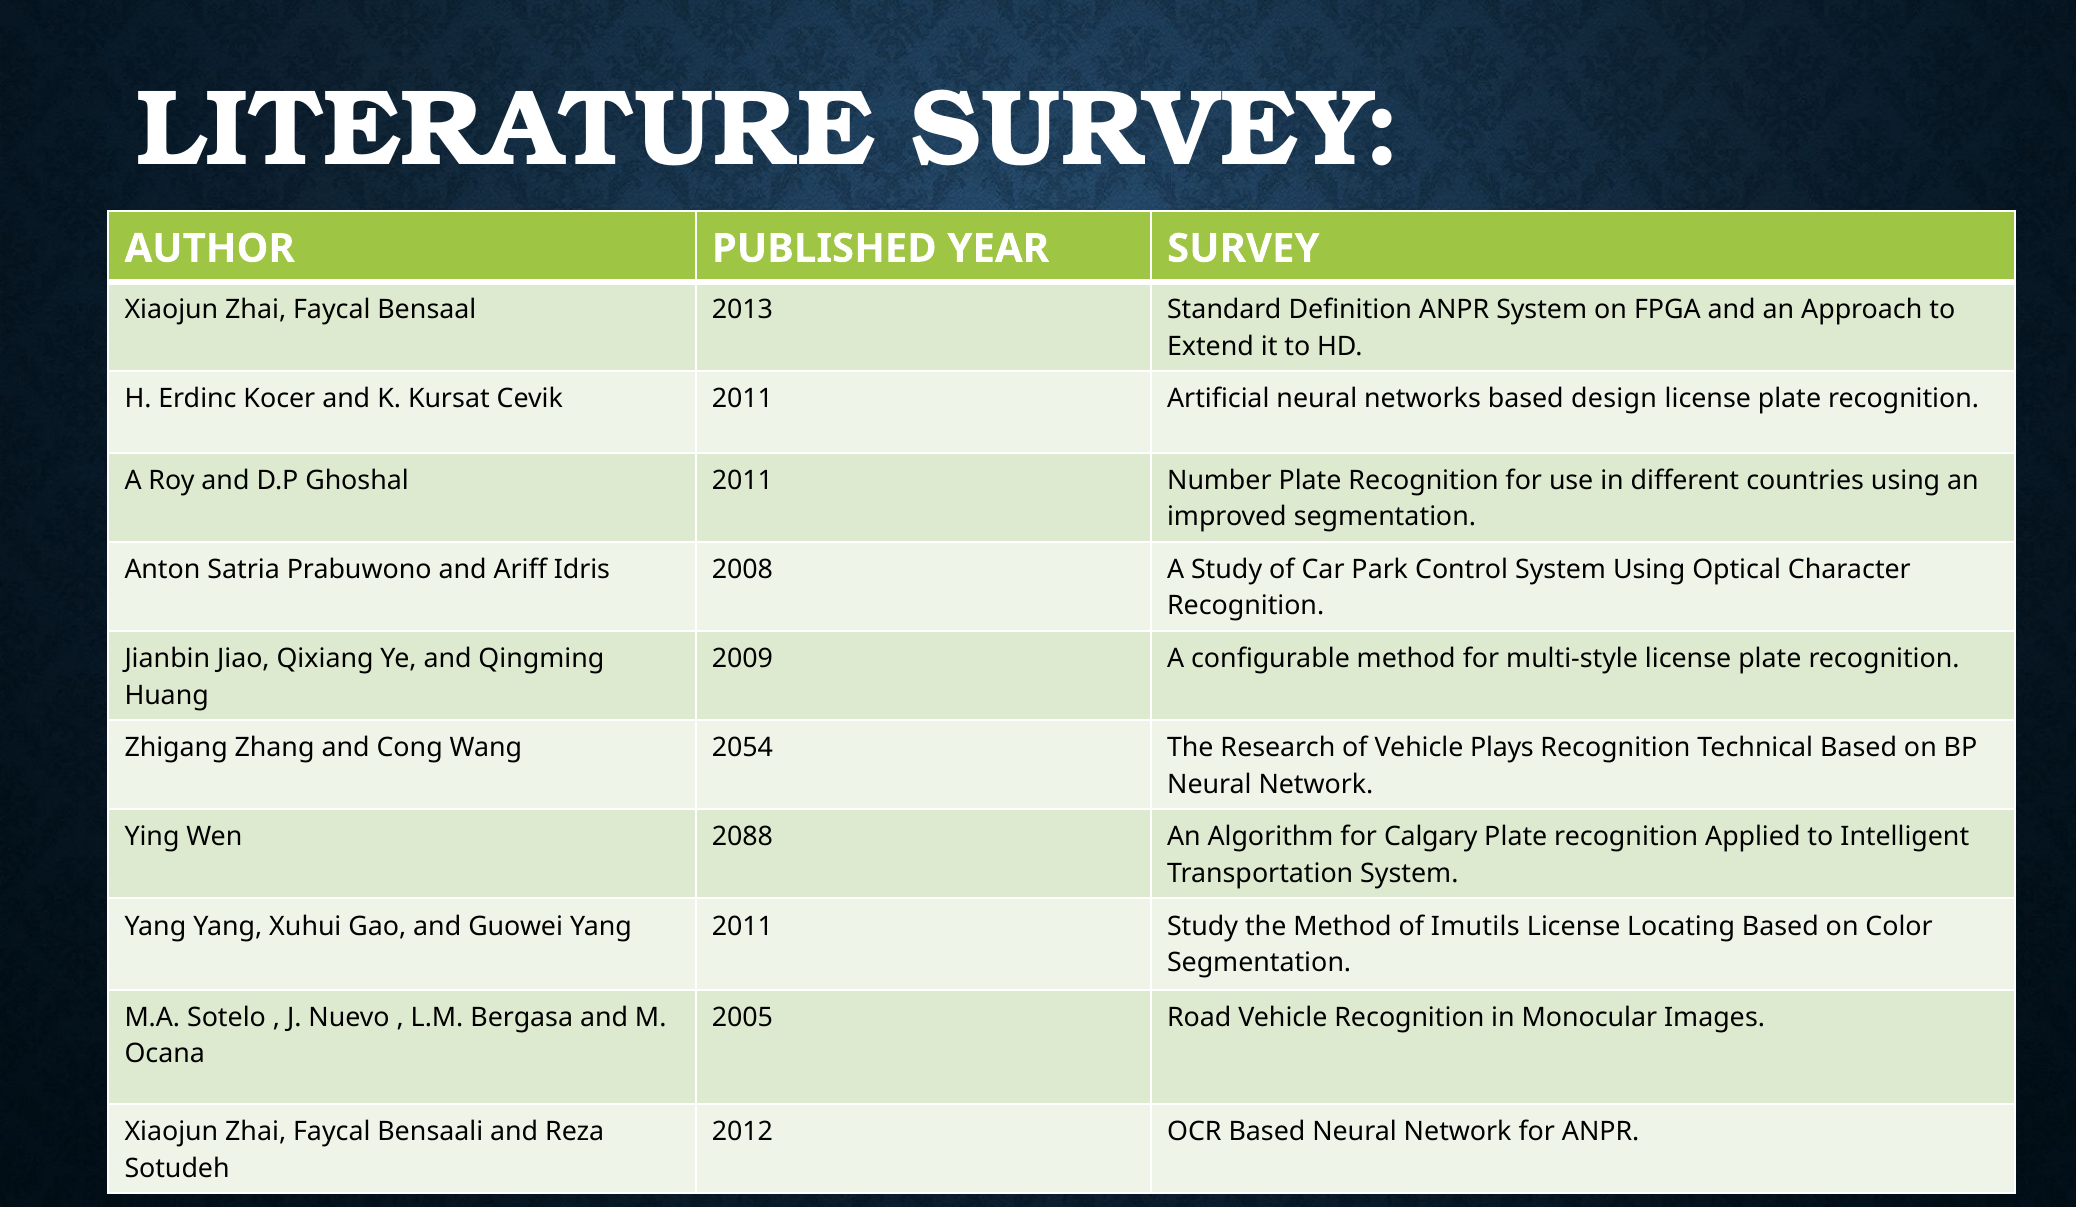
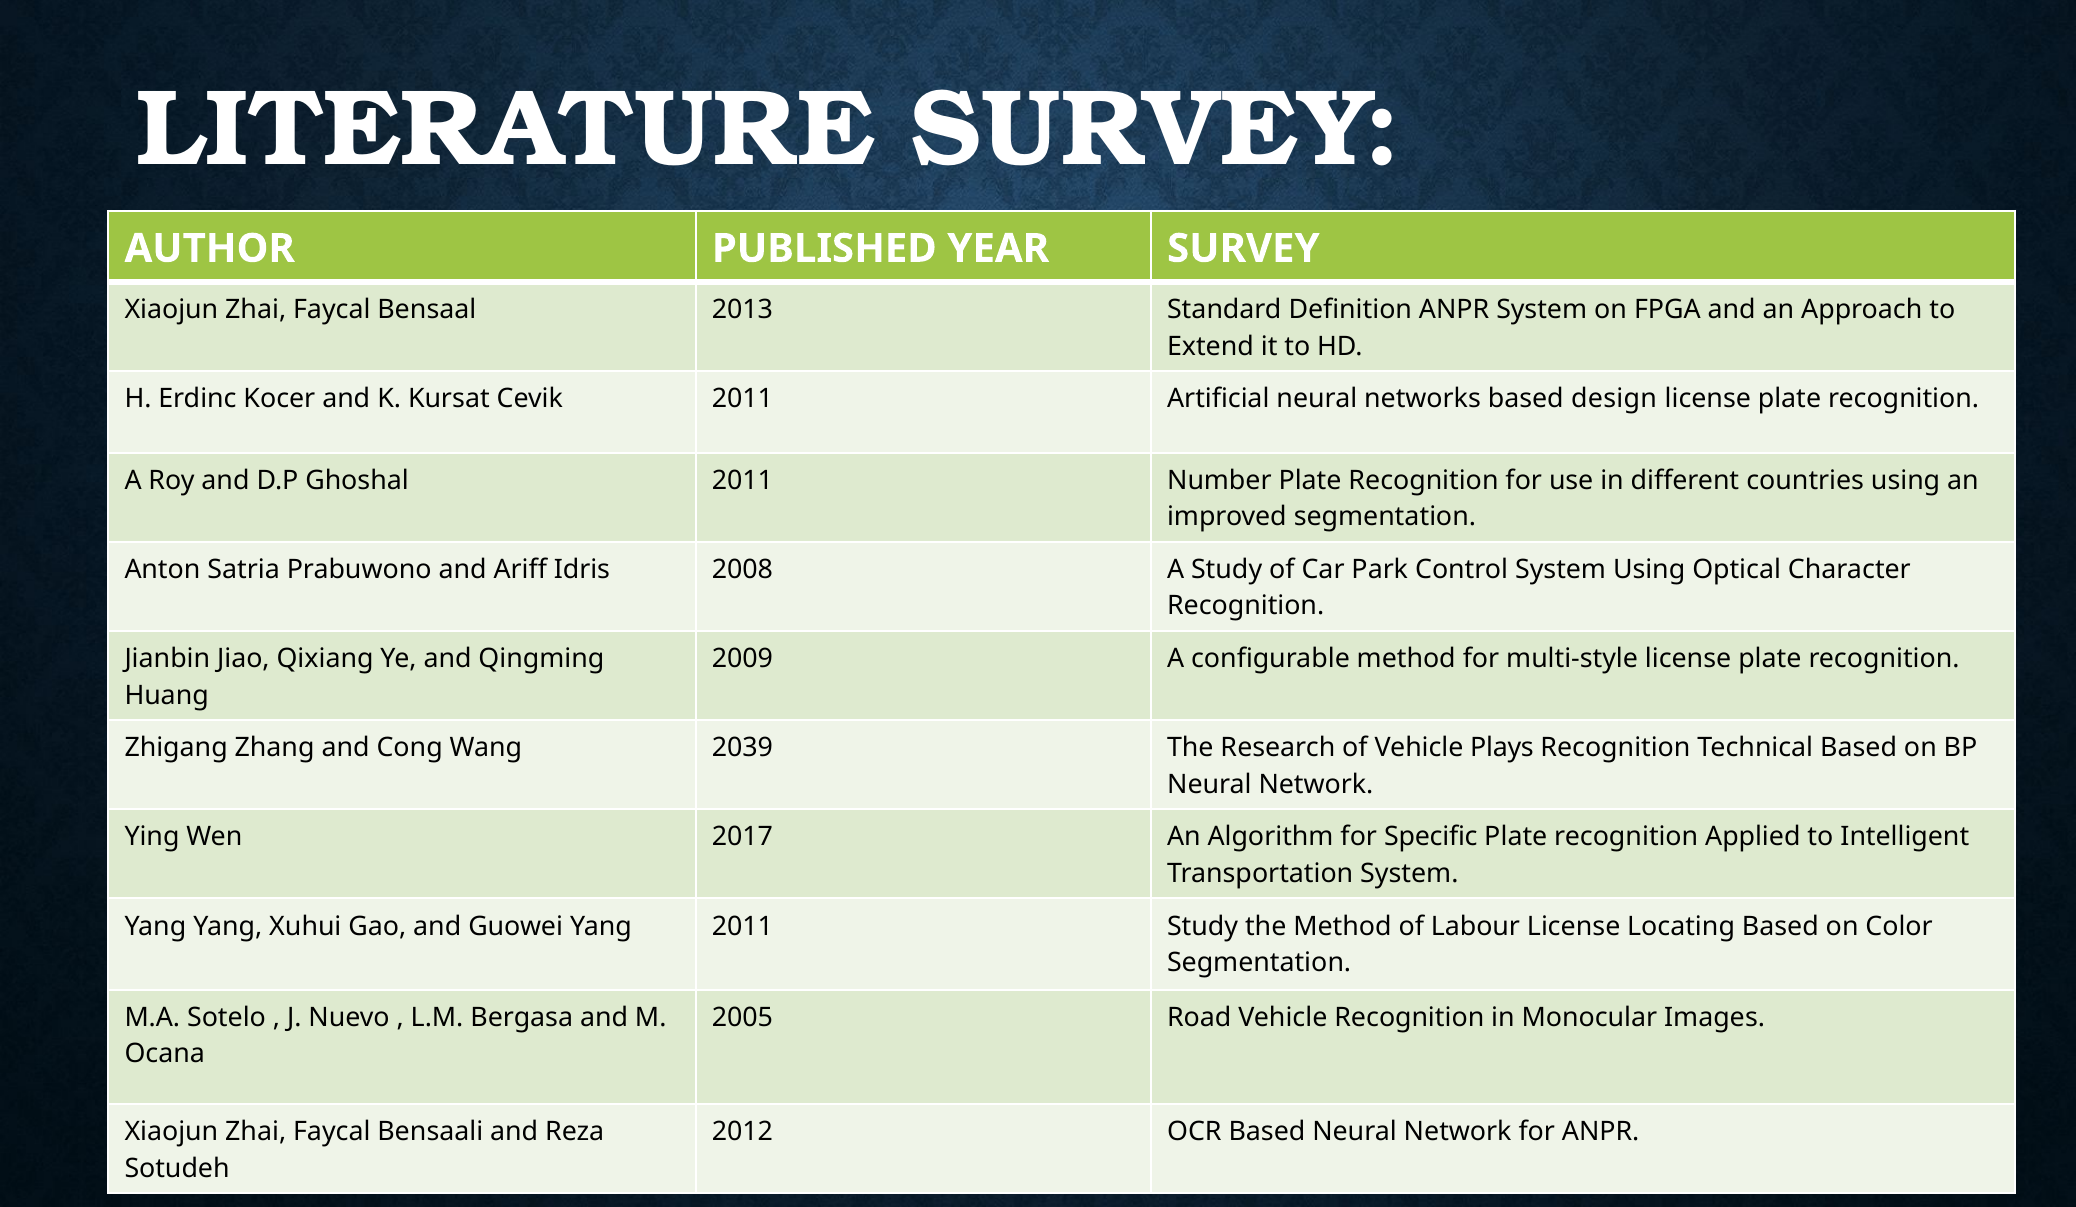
2054: 2054 -> 2039 (742, 748)
2088: 2088 -> 2017 (742, 837)
Calgary: Calgary -> Specific (1431, 837)
Imutils: Imutils -> Labour (1475, 926)
